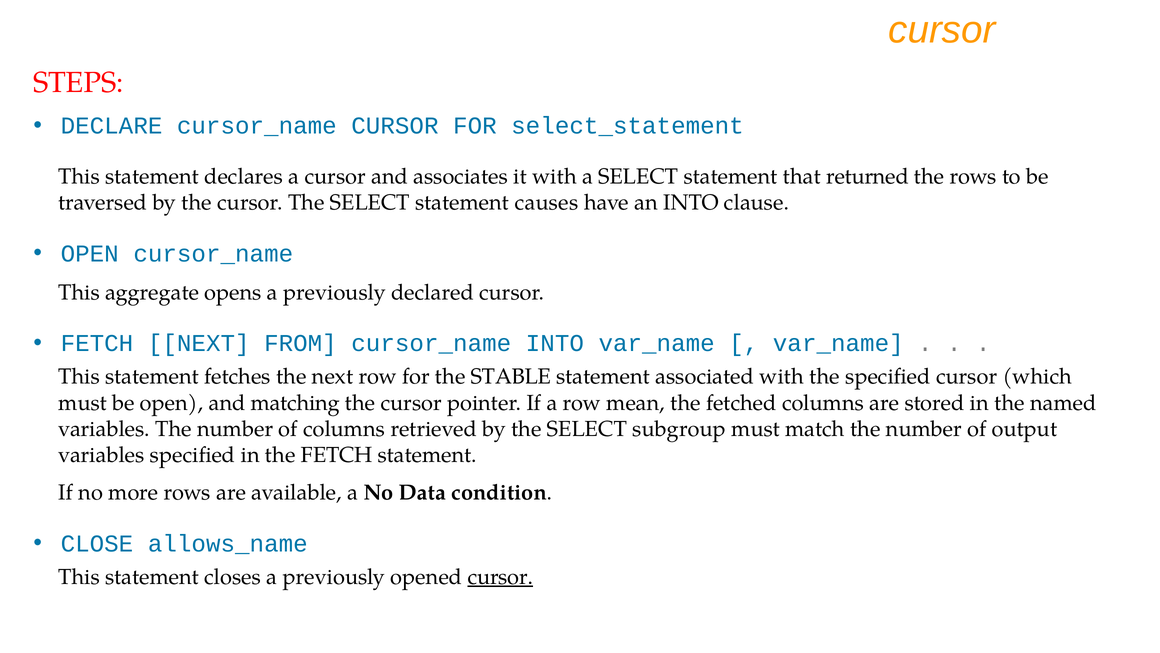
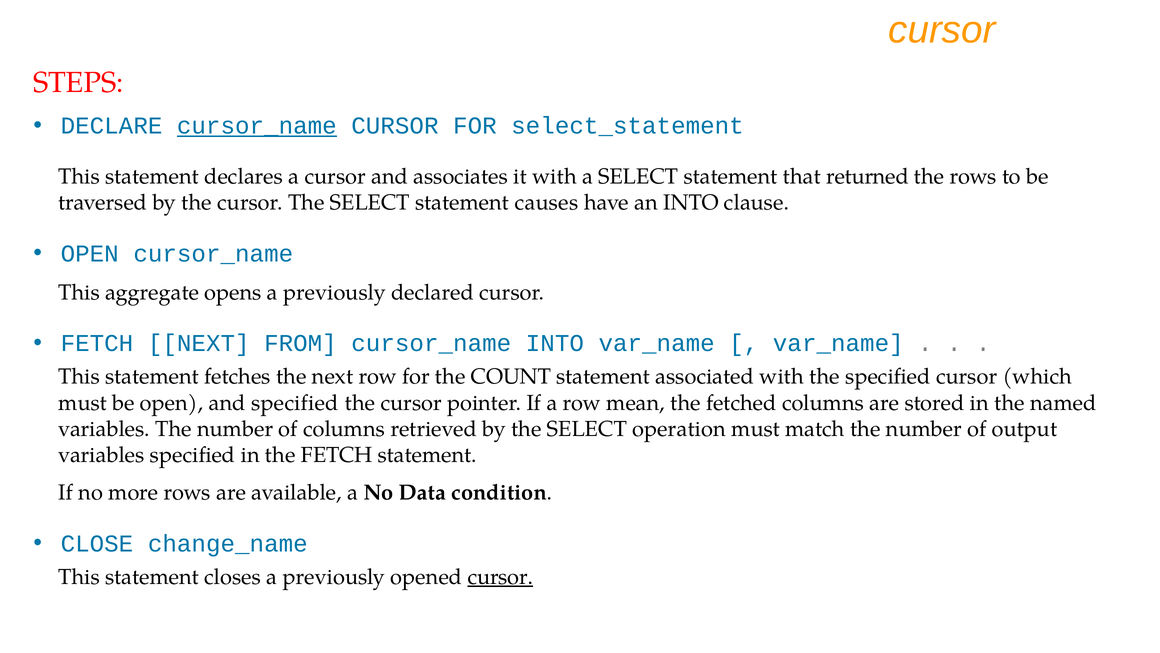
cursor_name underline: none -> present (257, 126)
STABLE: STABLE -> COUNT (511, 376)
and matching: matching -> specified (295, 403)
subgroup: subgroup -> operation (679, 429)
allows_name: allows_name -> change_name (228, 543)
